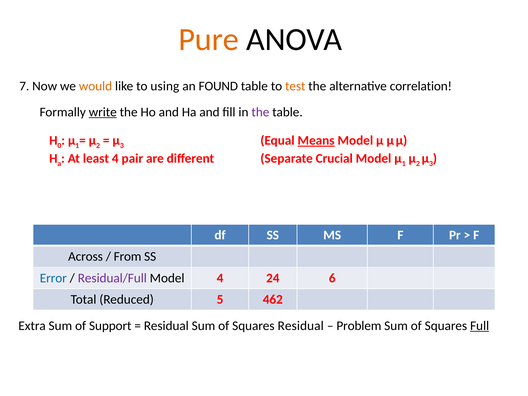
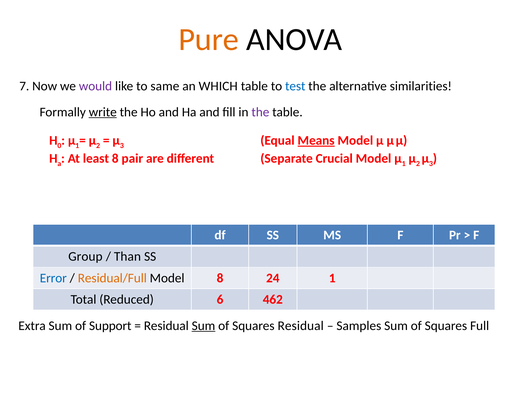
would colour: orange -> purple (95, 86)
using: using -> same (165, 86)
FOUND: FOUND -> WHICH (218, 86)
test colour: orange -> blue (295, 86)
correlation: correlation -> similarities (421, 86)
least 4: 4 -> 8 (115, 159)
Across: Across -> Group (85, 257)
From: From -> Than (127, 257)
Residual/Full colour: purple -> orange (112, 278)
Model 4: 4 -> 8 (220, 278)
24 6: 6 -> 1 (332, 278)
5: 5 -> 6 (220, 299)
Sum underline: none -> present (203, 326)
Problem: Problem -> Samples (359, 326)
Full underline: present -> none (480, 326)
